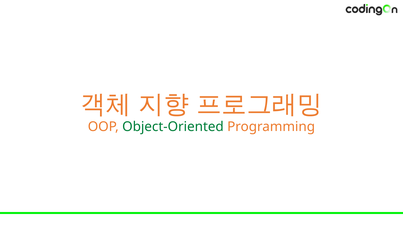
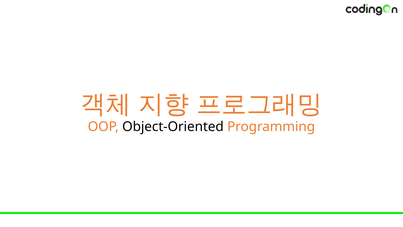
Object-Oriented colour: green -> black (173, 127)
